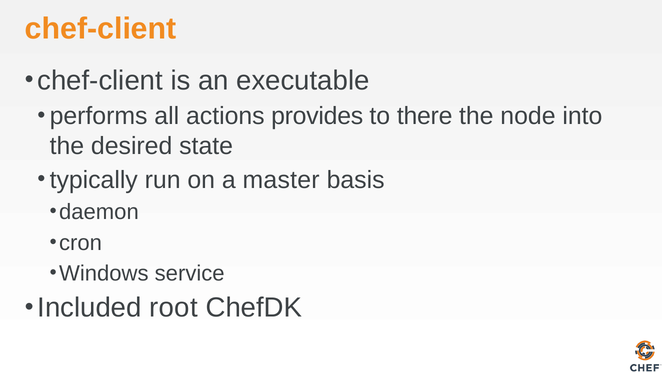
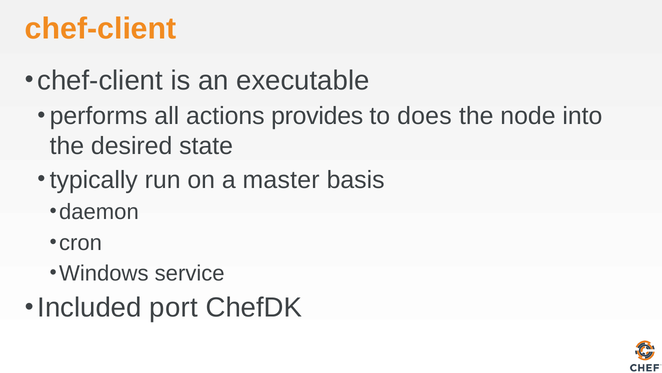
there: there -> does (424, 116)
root: root -> port (174, 307)
